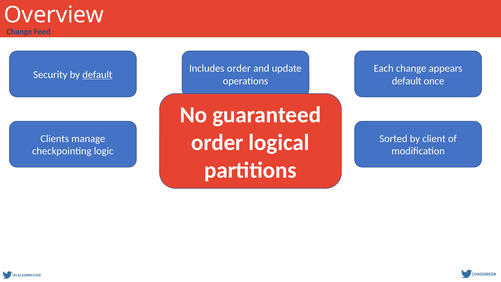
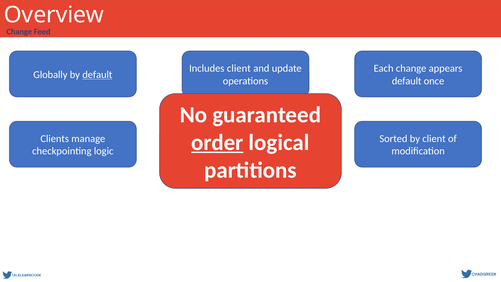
Includes order: order -> client (239, 68)
Security: Security -> Globally (50, 75)
order underline: none -> present (217, 142)
